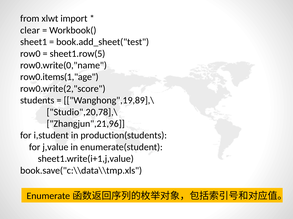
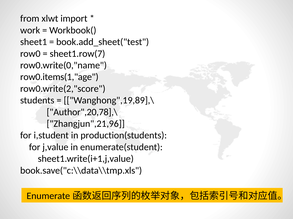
clear: clear -> work (30, 30)
sheet1.row(5: sheet1.row(5 -> sheet1.row(7 (77, 54)
Studio",20,78],\: Studio",20,78],\ -> Author",20,78],\ (82, 112)
